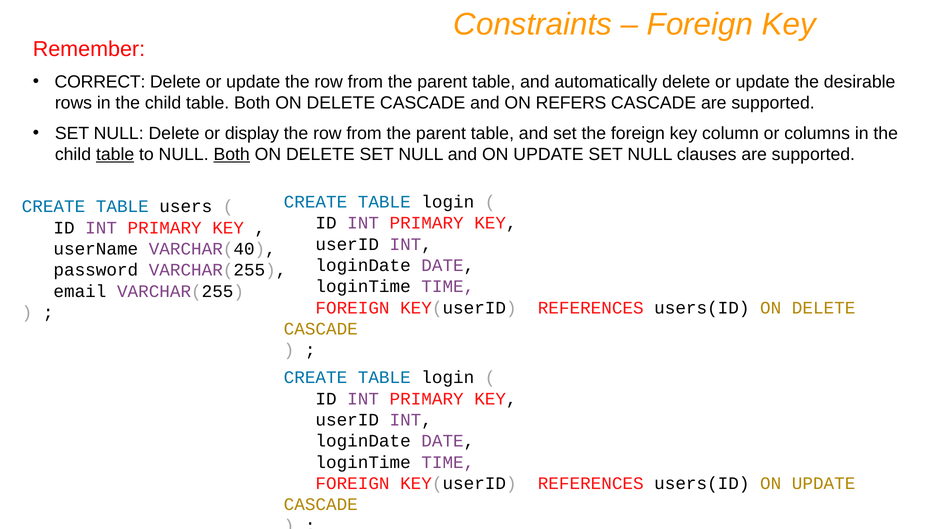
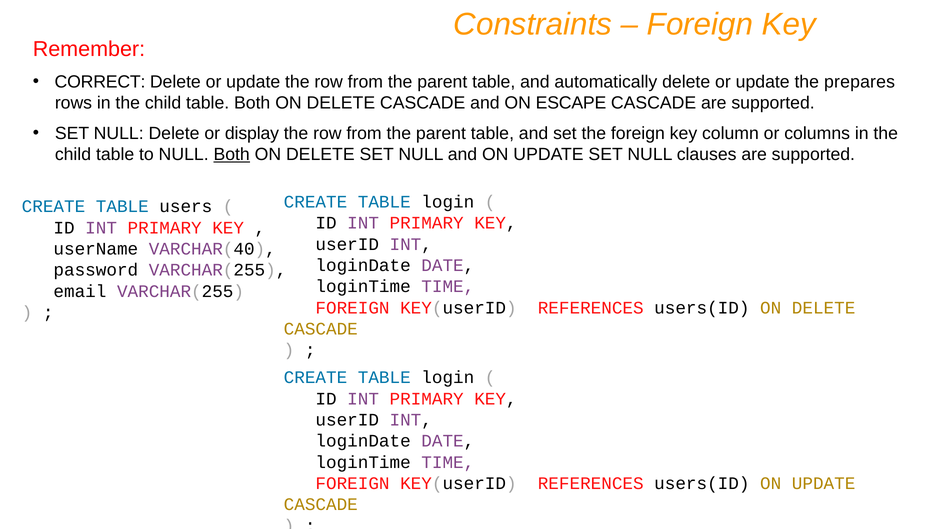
desirable: desirable -> prepares (860, 82)
REFERS: REFERS -> ESCAPE (571, 103)
table underline: present -> none (115, 155)
